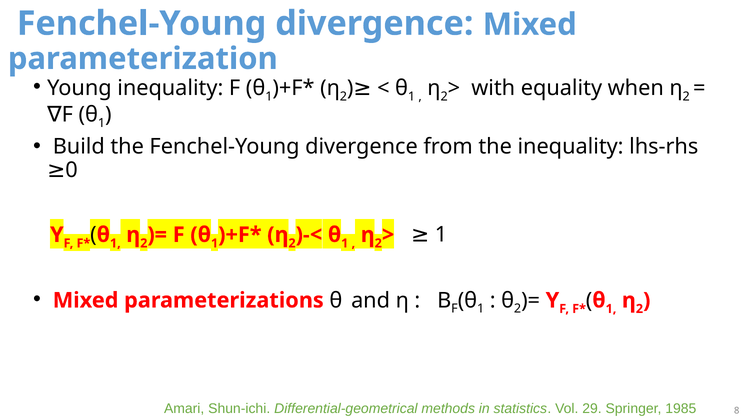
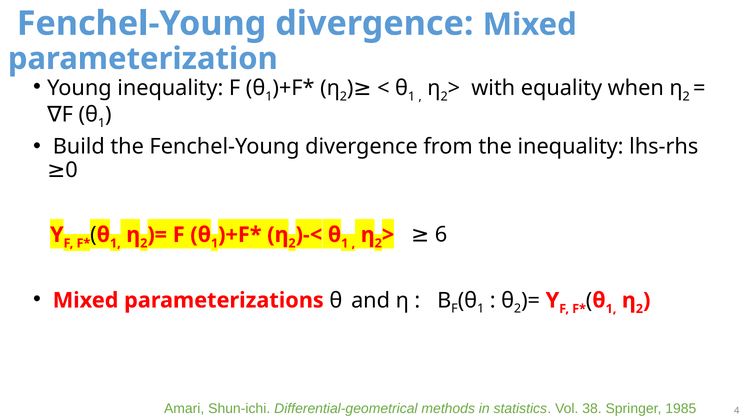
1: 1 -> 6 (441, 235)
29: 29 -> 38 (592, 409)
8: 8 -> 4 (737, 411)
